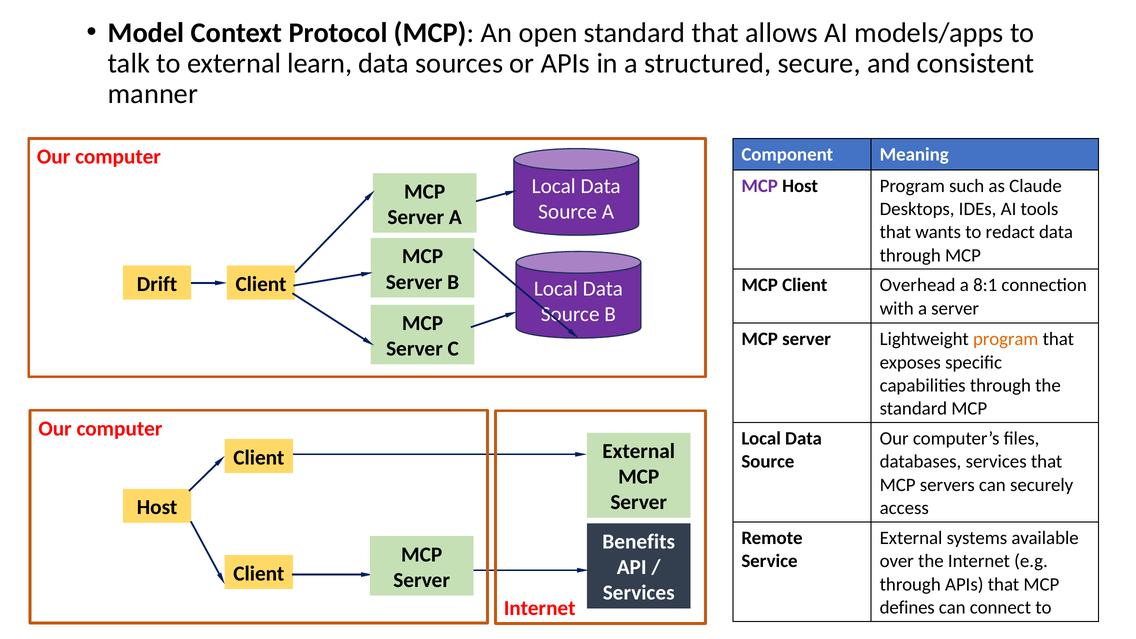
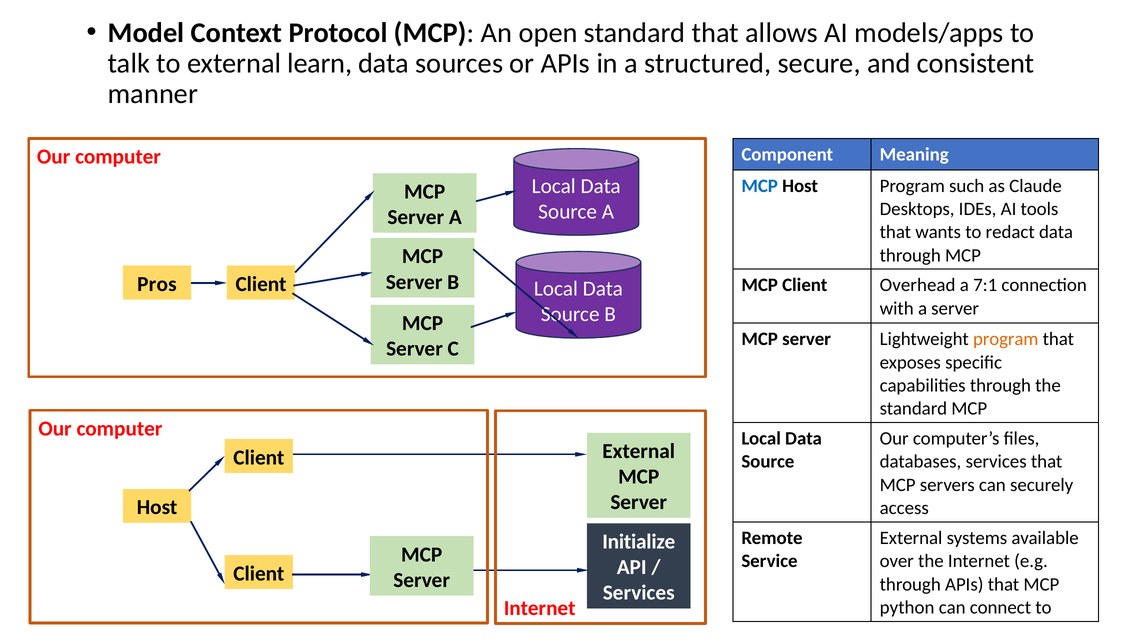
MCP colour: purple -> blue (760, 186)
Drift: Drift -> Pros (157, 284)
8:1: 8:1 -> 7:1 (985, 285)
Benefits: Benefits -> Initialize (639, 542)
defines: defines -> python (907, 607)
